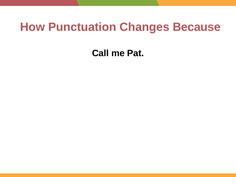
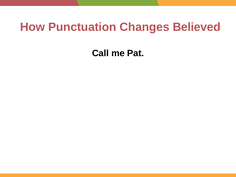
Because: Because -> Believed (197, 27)
